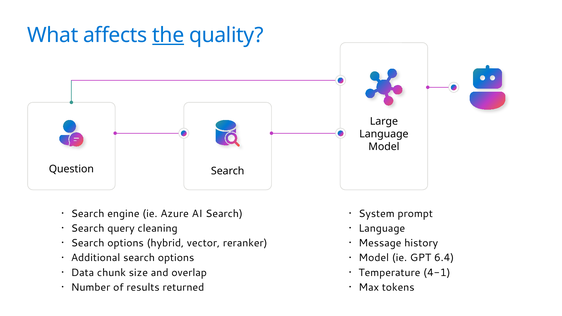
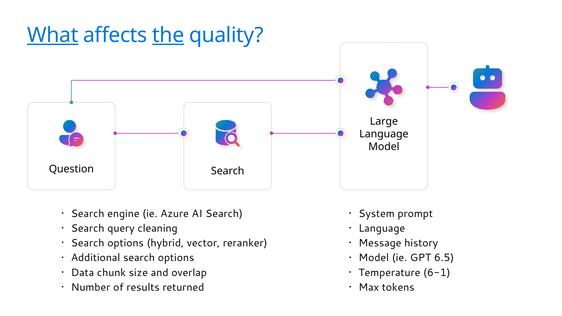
What underline: none -> present (53, 35)
6.4: 6.4 -> 6.5 (444, 258)
4-1: 4-1 -> 6-1 (437, 273)
